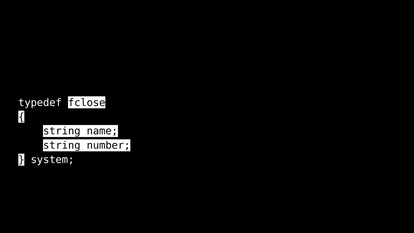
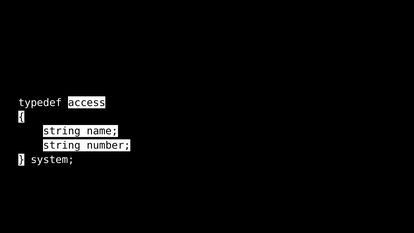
fclose: fclose -> access (87, 103)
